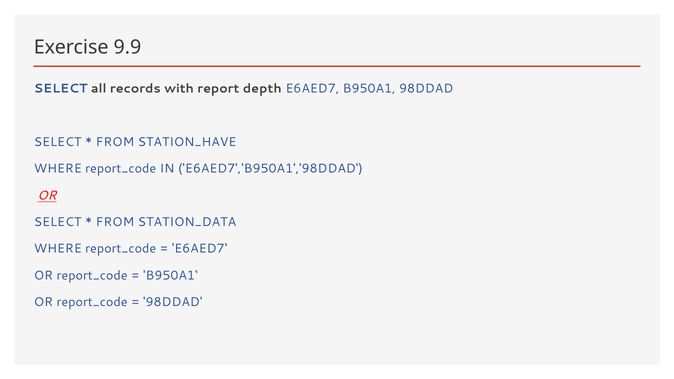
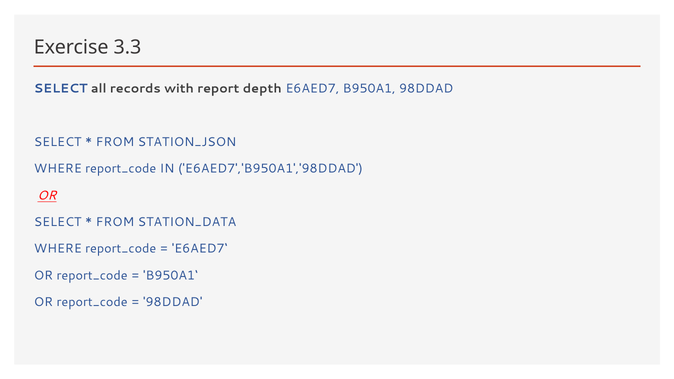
9.9: 9.9 -> 3.3 (127, 47)
STATION_HAVE: STATION_HAVE -> STATION_JSON (187, 142)
